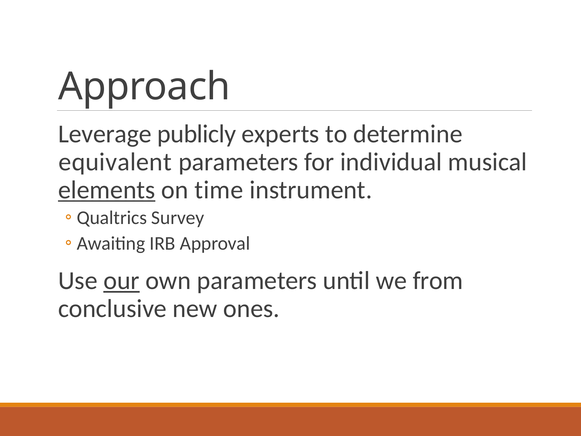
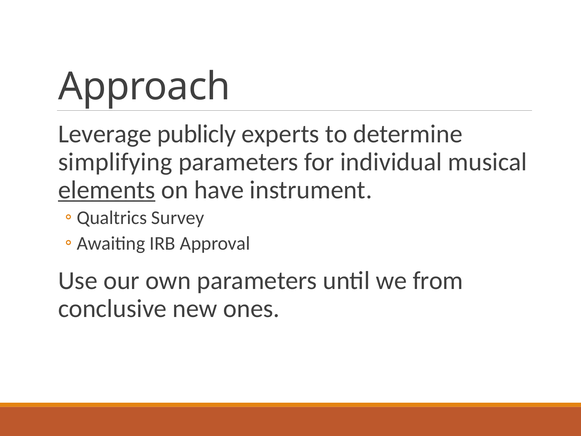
equivalent: equivalent -> simplifying (115, 162)
time: time -> have (219, 190)
our underline: present -> none (122, 281)
